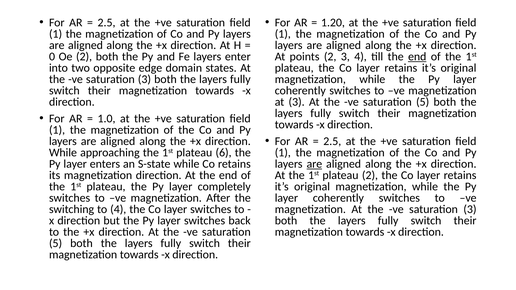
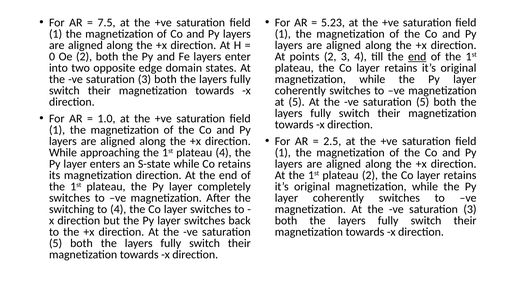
2.5: 2.5 -> 7.5 (106, 23)
1.20: 1.20 -> 5.23 (333, 23)
at 3: 3 -> 5 (297, 102)
plateau 6: 6 -> 4 (224, 153)
are underline: present -> none (314, 164)
